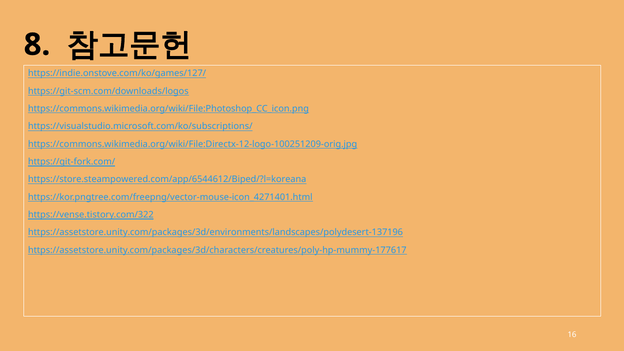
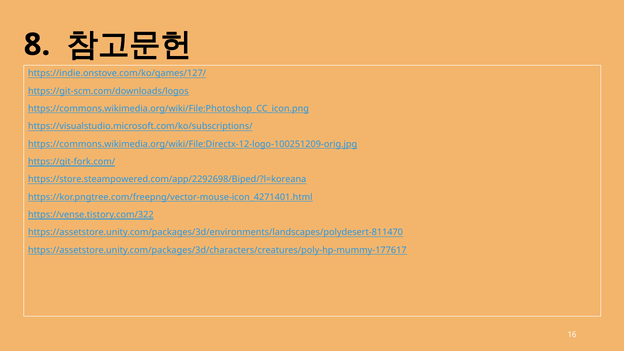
https://store.steampowered.com/app/6544612/Biped/?l=koreana: https://store.steampowered.com/app/6544612/Biped/?l=koreana -> https://store.steampowered.com/app/2292698/Biped/?l=koreana (167, 179)
https://assetstore.unity.com/packages/3d/environments/landscapes/polydesert-137196: https://assetstore.unity.com/packages/3d/environments/landscapes/polydesert-137196 -> https://assetstore.unity.com/packages/3d/environments/landscapes/polydesert-811470 (216, 232)
